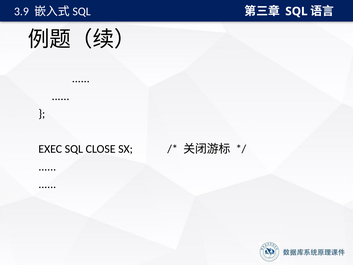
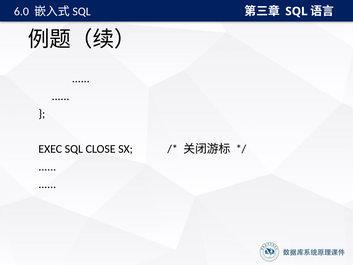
3.9: 3.9 -> 6.0 (21, 12)
